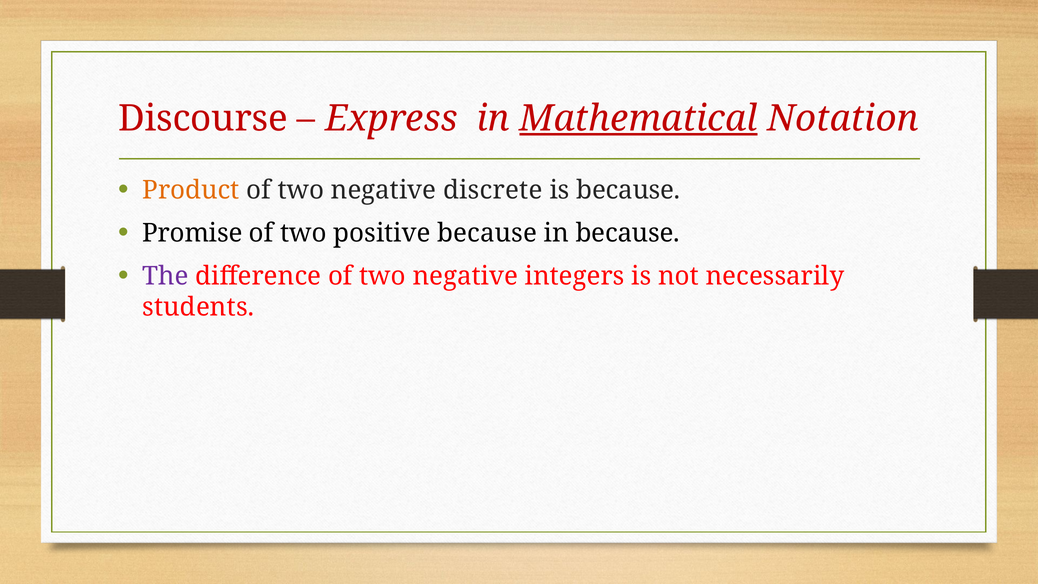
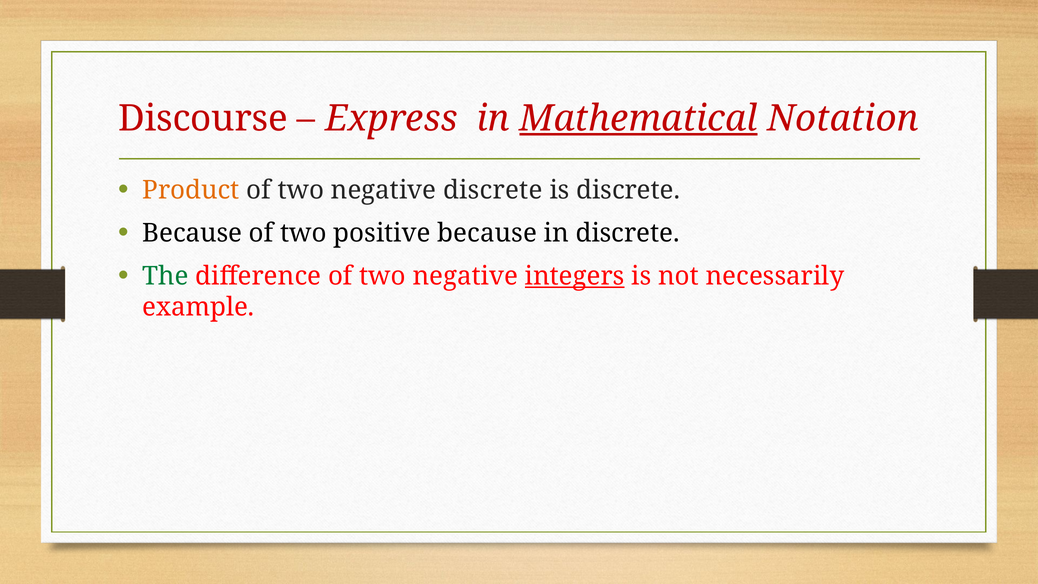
is because: because -> discrete (628, 190)
Promise: Promise -> Because (192, 233)
in because: because -> discrete (628, 233)
The colour: purple -> green (166, 276)
integers underline: none -> present (575, 276)
students: students -> example (198, 307)
